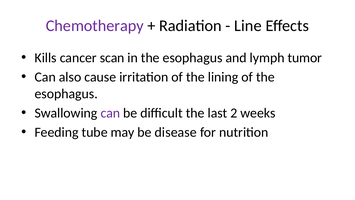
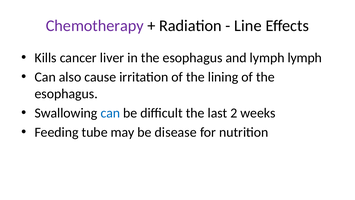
scan: scan -> liver (112, 58)
lymph tumor: tumor -> lymph (305, 58)
can colour: purple -> blue (110, 113)
